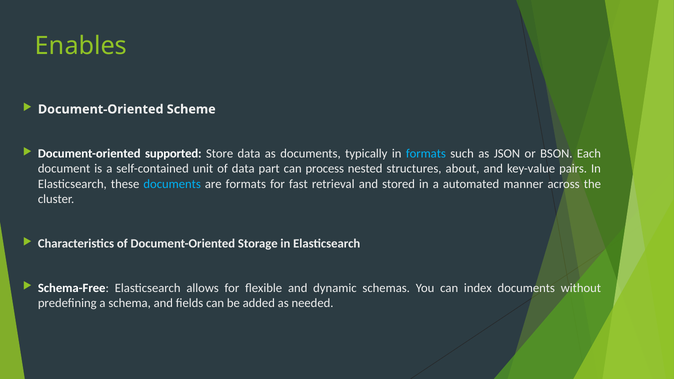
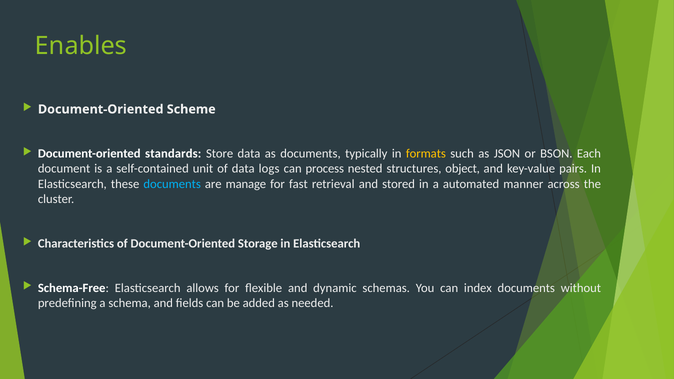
supported: supported -> standards (173, 154)
formats colour: light blue -> yellow (426, 154)
part: part -> logs (269, 169)
about: about -> object (463, 169)
are formats: formats -> manage (246, 184)
